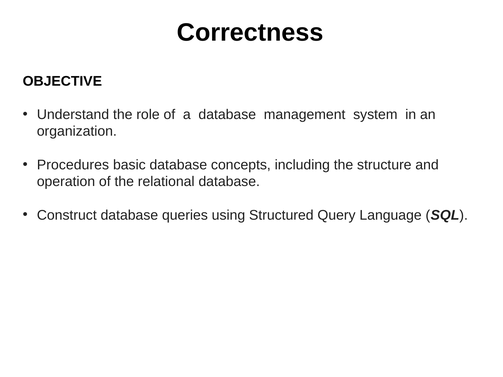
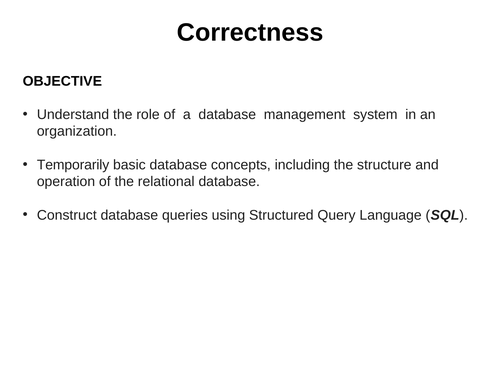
Procedures: Procedures -> Temporarily (73, 165)
